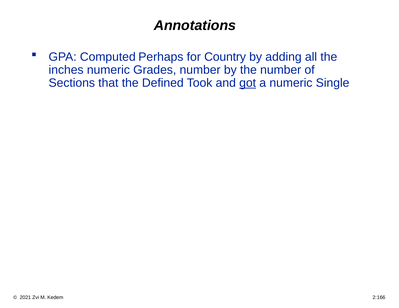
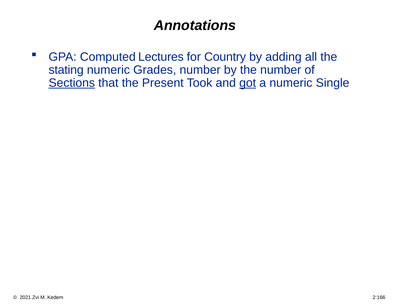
Perhaps: Perhaps -> Lectures (161, 57)
inches: inches -> stating (66, 70)
Sections underline: none -> present (72, 83)
Defined: Defined -> Present (163, 83)
